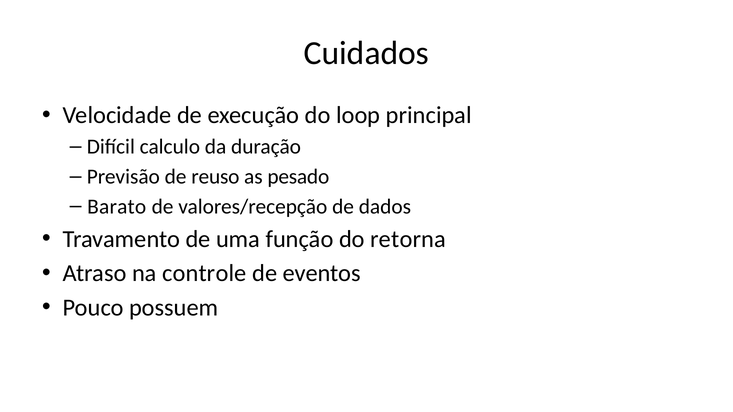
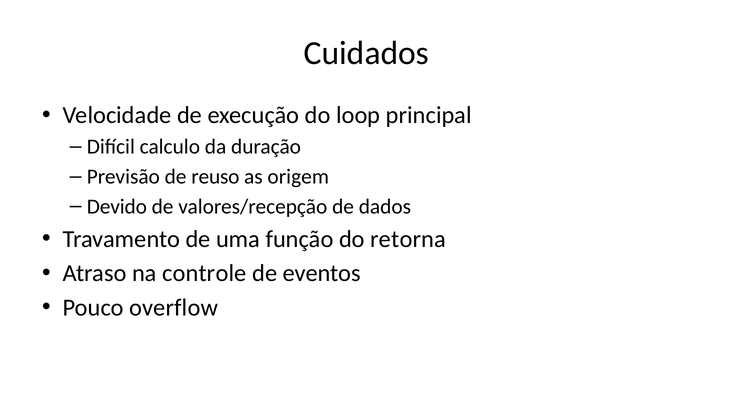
pesado: pesado -> origem (298, 177)
Barato: Barato -> Devido (117, 207)
possuem: possuem -> overflow (174, 308)
